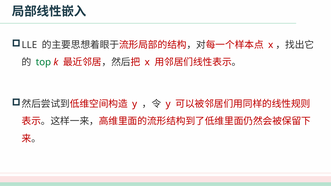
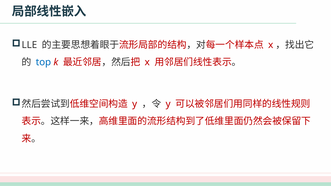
top colour: green -> blue (43, 62)
